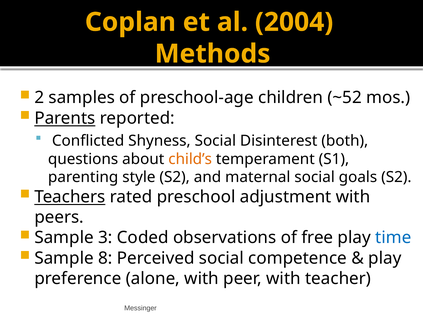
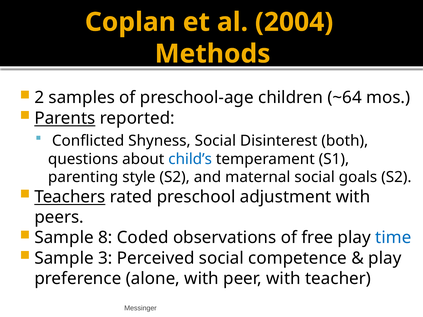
~52: ~52 -> ~64 (345, 98)
child’s colour: orange -> blue (190, 159)
3: 3 -> 8 (105, 238)
8: 8 -> 3 (105, 258)
